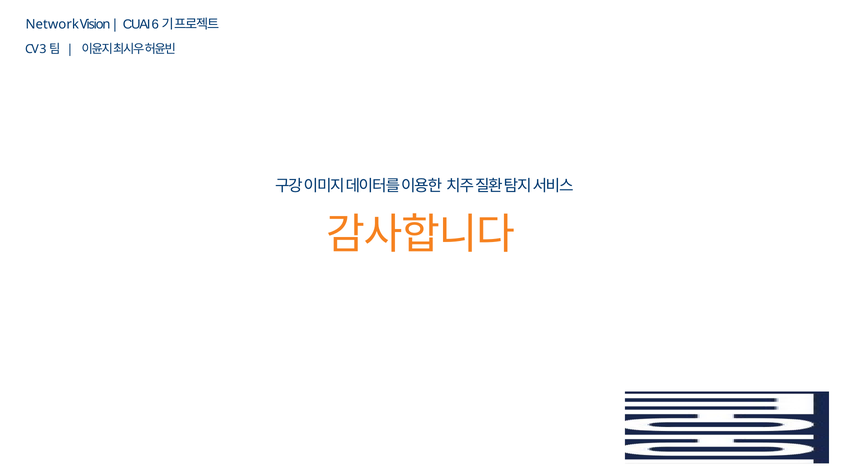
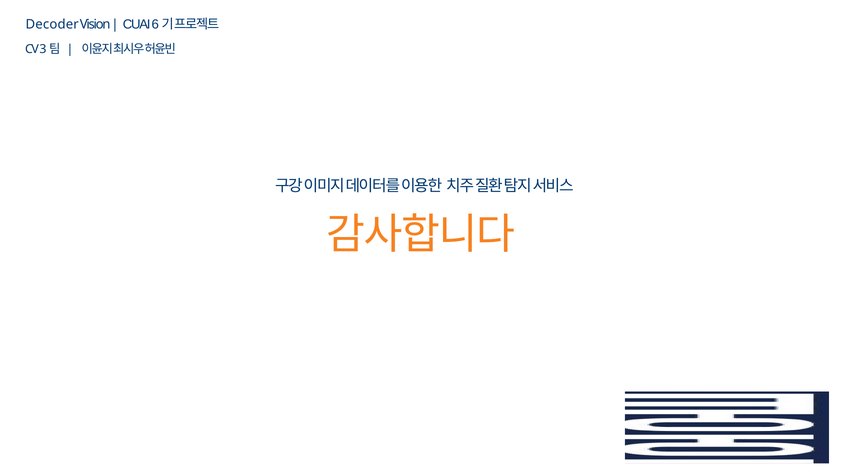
Network: Network -> Decoder (52, 24)
